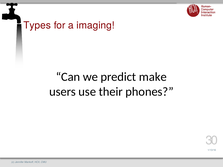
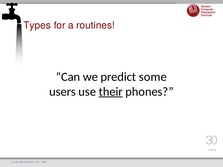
imaging: imaging -> routines (96, 25)
make: make -> some (153, 77)
their underline: none -> present (111, 92)
